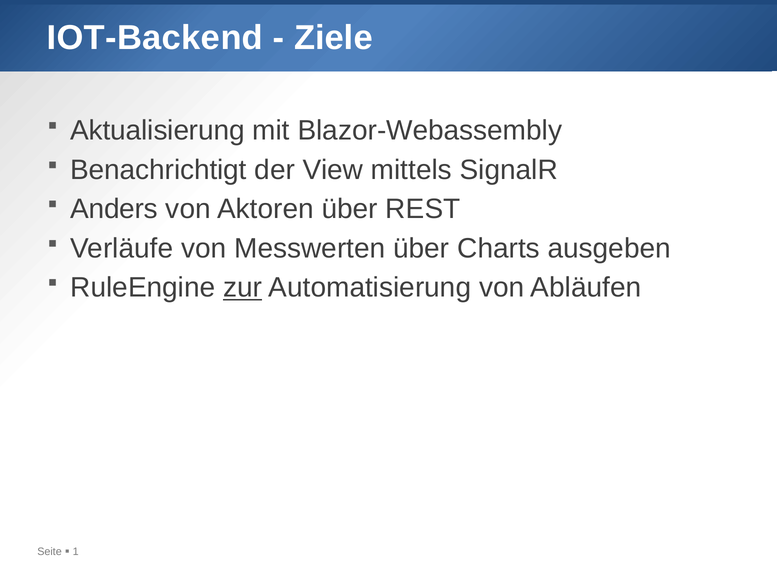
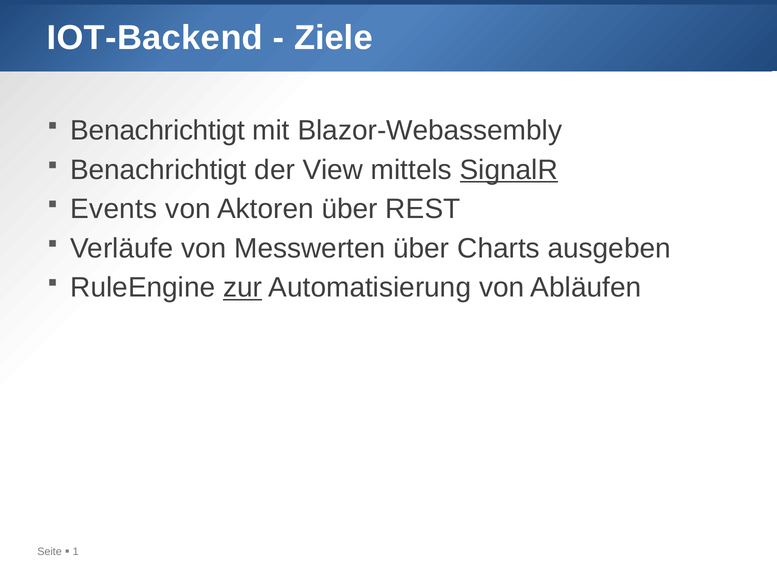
Aktualisierung: Aktualisierung -> Benachrichtigt (158, 130)
SignalR underline: none -> present (509, 170)
Anders: Anders -> Events (114, 209)
